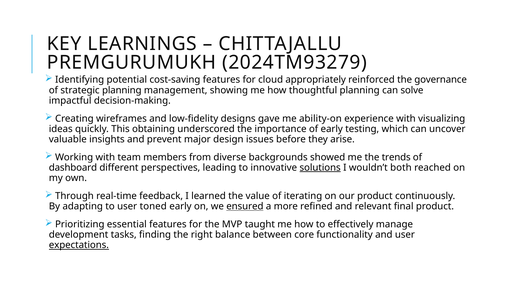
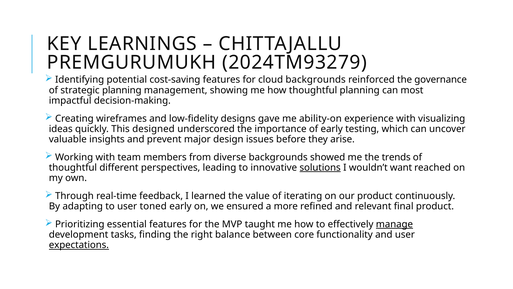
cloud appropriately: appropriately -> backgrounds (316, 80)
solve: solve -> most (412, 90)
obtaining: obtaining -> designed (153, 129)
dashboard: dashboard -> thoughtful (73, 167)
both: both -> want (401, 167)
ensured underline: present -> none (245, 206)
manage underline: none -> present (394, 224)
